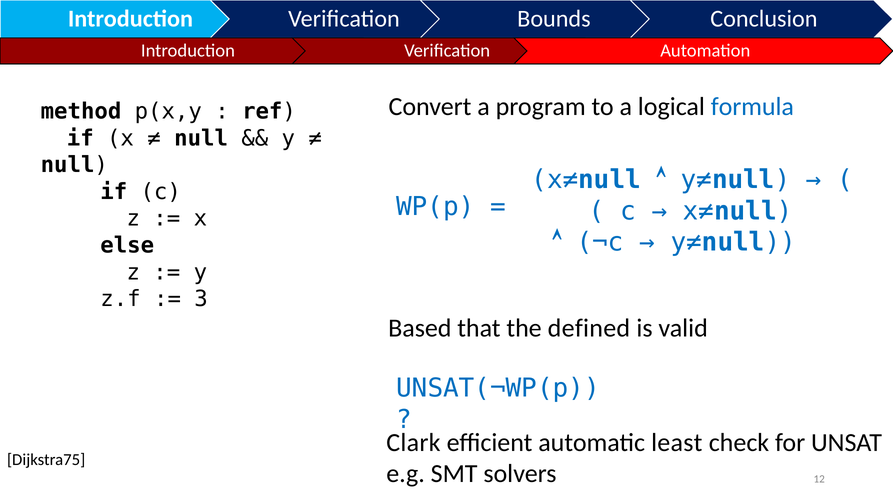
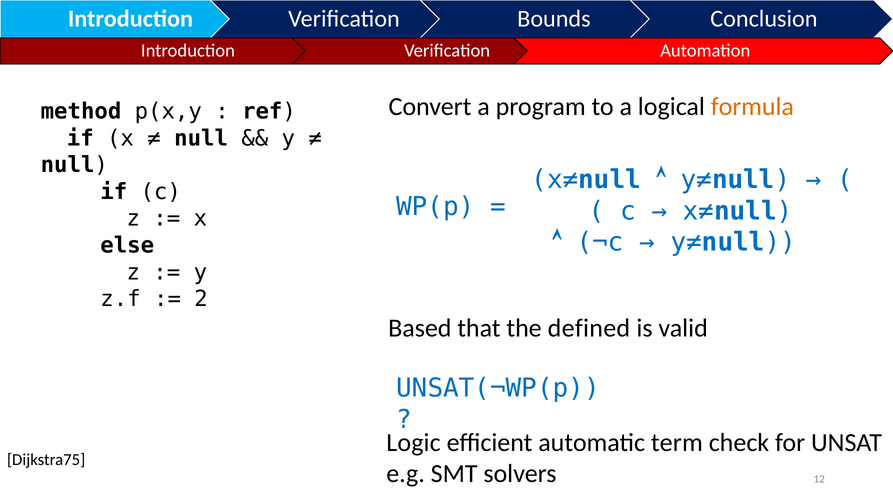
formula colour: blue -> orange (752, 107)
3: 3 -> 2 (201, 299)
Clark: Clark -> Logic (414, 443)
least: least -> term (677, 443)
